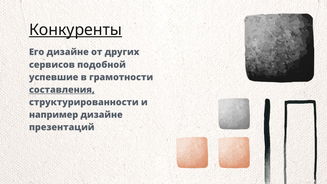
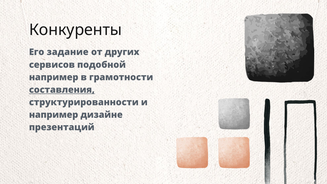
Конкуренты underline: present -> none (76, 30)
Его дизайне: дизайне -> задание (68, 52)
успевшие: успевшие -> например (54, 77)
